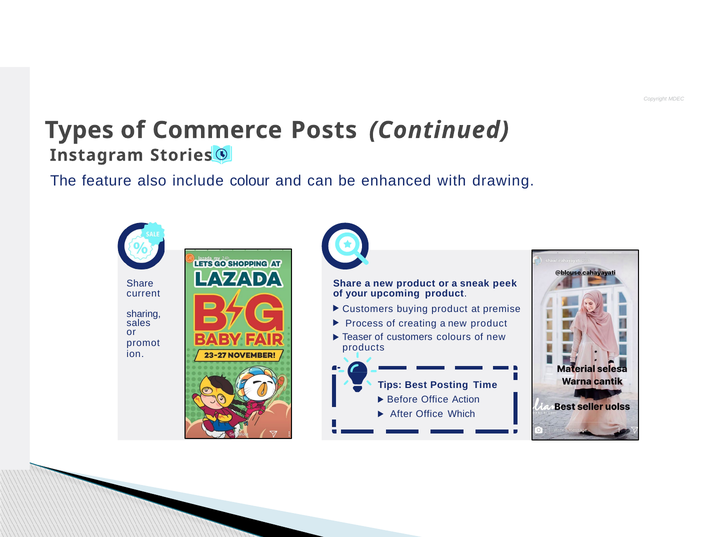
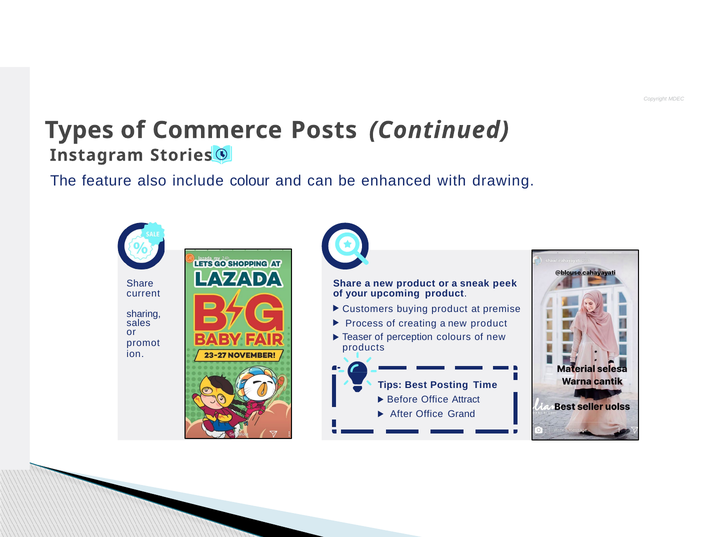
of customers: customers -> perception (410, 337)
Action: Action -> Attract (466, 399)
Which: Which -> Grand (461, 413)
